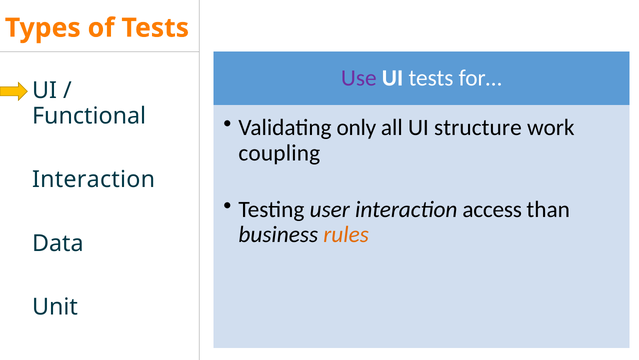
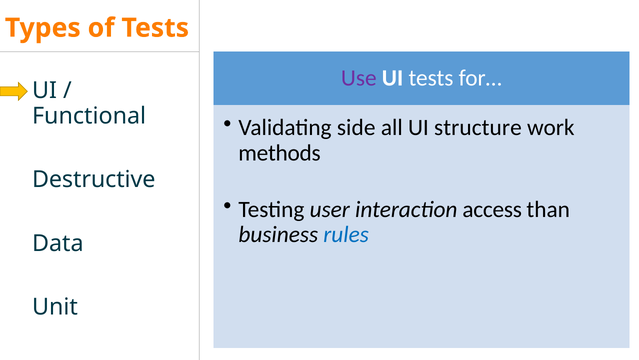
only: only -> side (356, 127)
coupling: coupling -> methods (280, 153)
Interaction: Interaction -> Destructive (94, 179)
rules colour: orange -> blue (346, 234)
